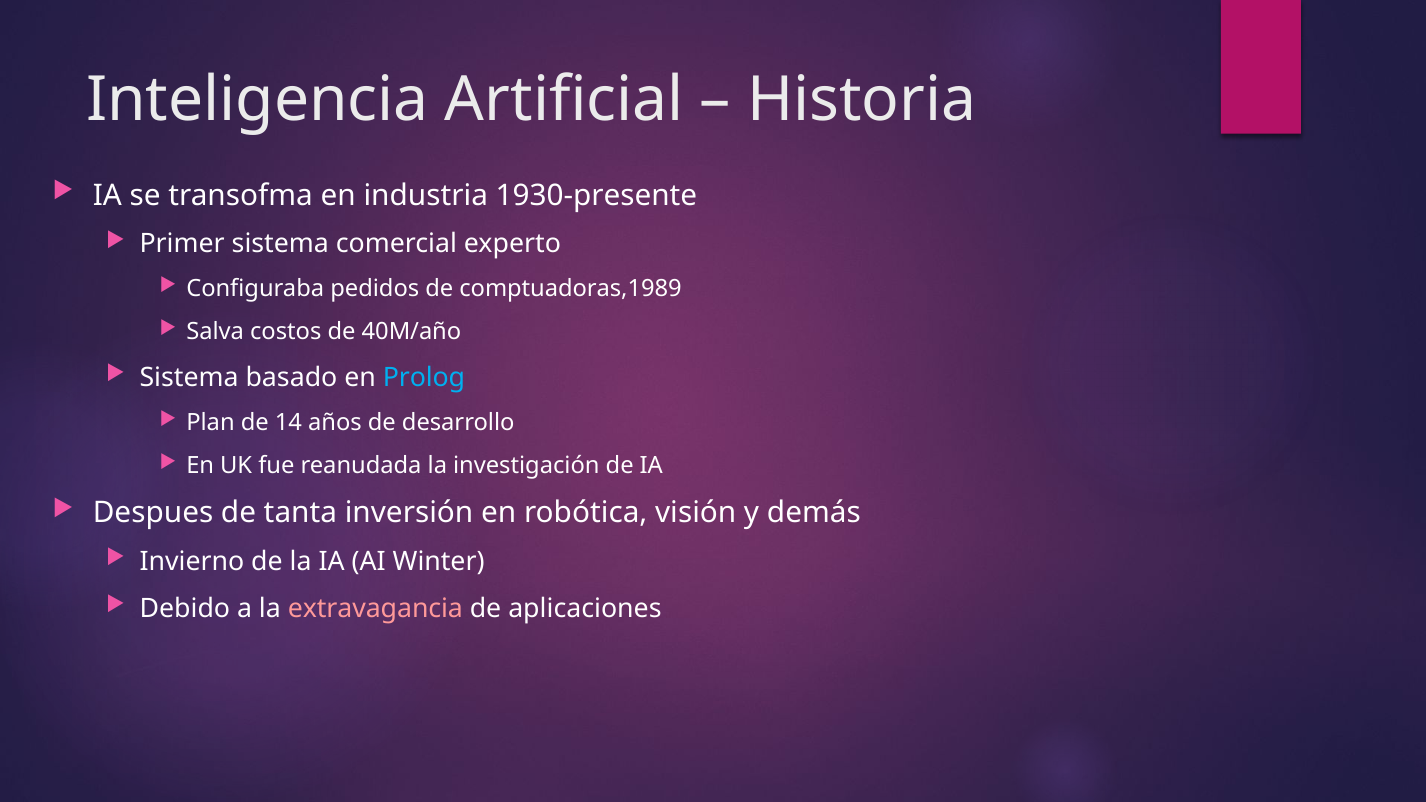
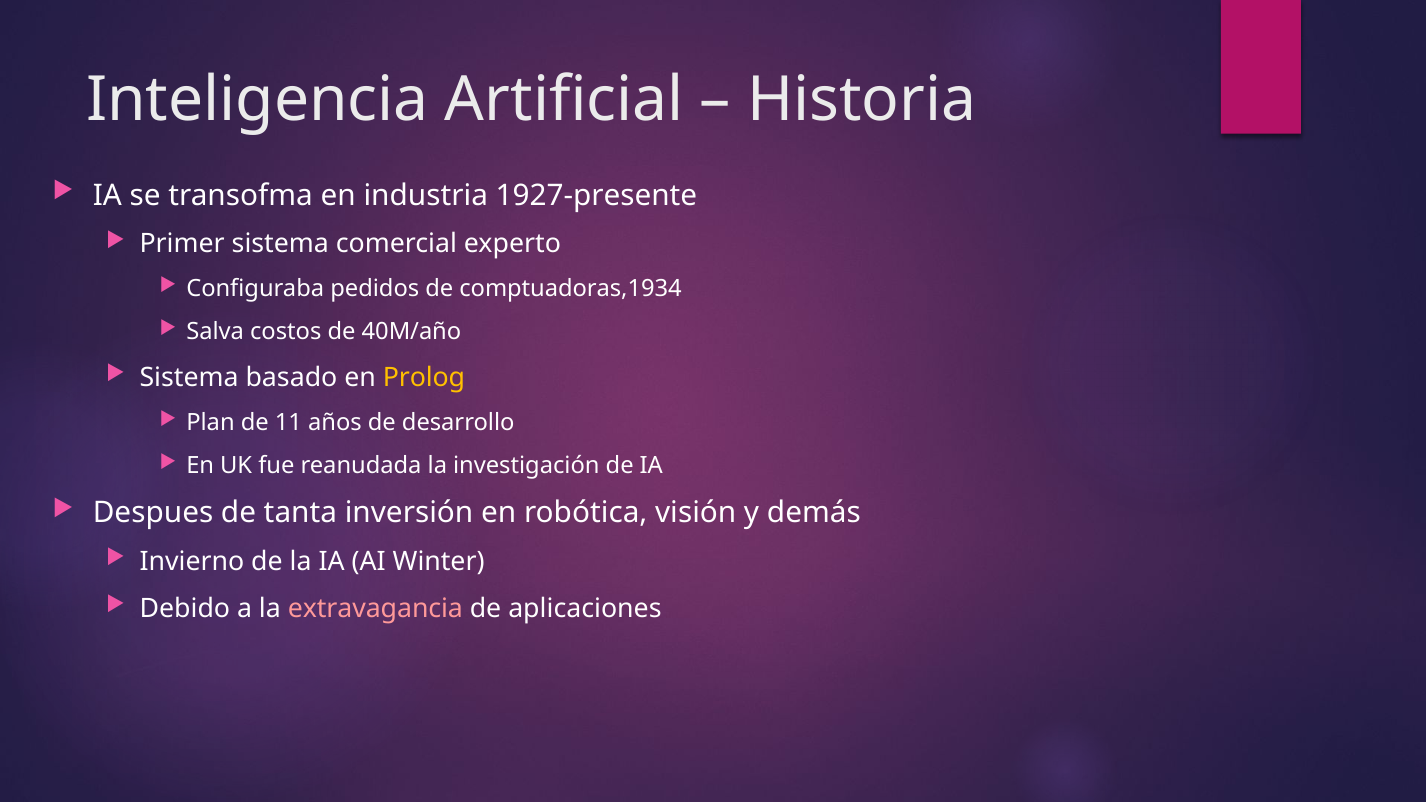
1930-presente: 1930-presente -> 1927-presente (596, 195)
comptuadoras,1989: comptuadoras,1989 -> comptuadoras,1934 (571, 289)
Prolog colour: light blue -> yellow (424, 377)
14: 14 -> 11 (288, 422)
